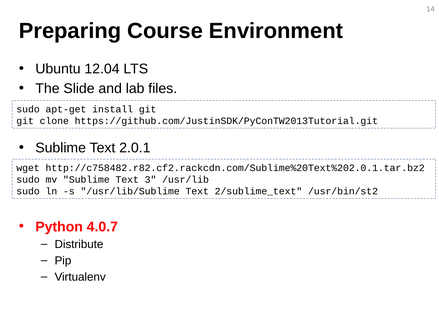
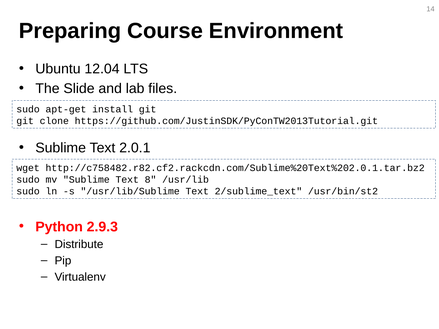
3: 3 -> 8 (151, 180)
4.0.7: 4.0.7 -> 2.9.3 (102, 227)
